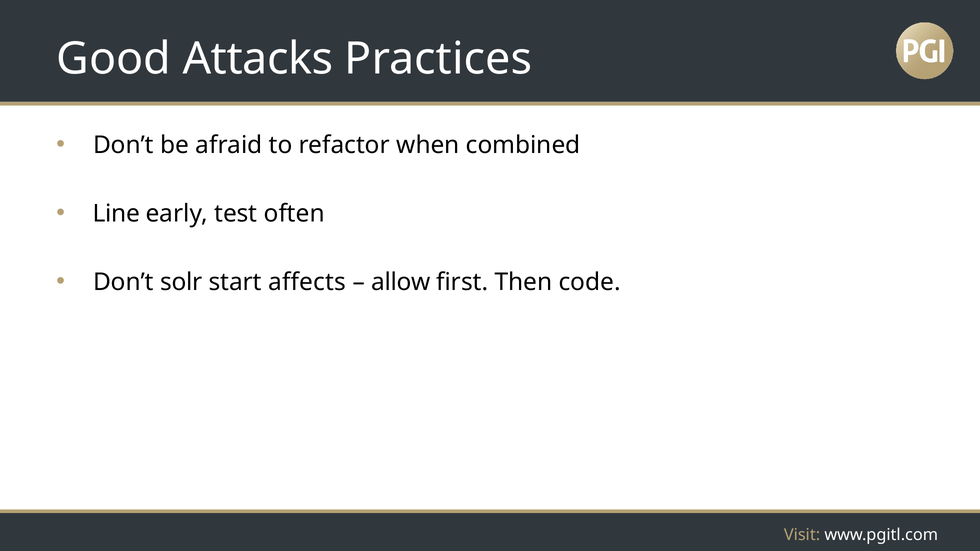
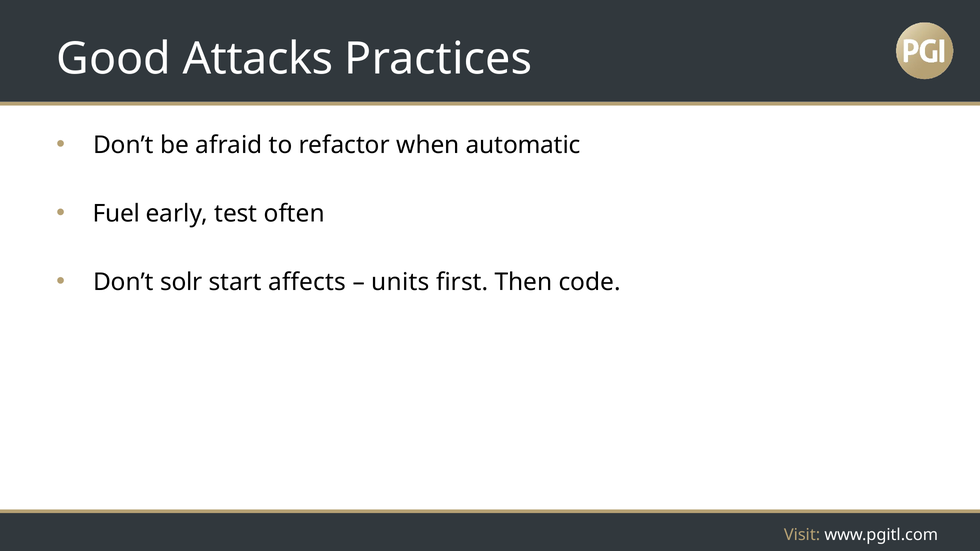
combined: combined -> automatic (523, 145)
Line: Line -> Fuel (116, 214)
allow: allow -> units (401, 282)
